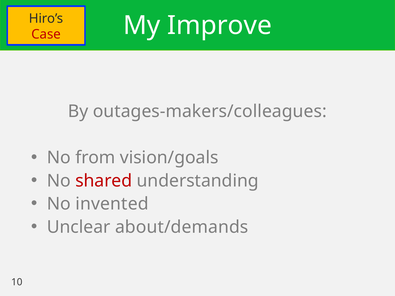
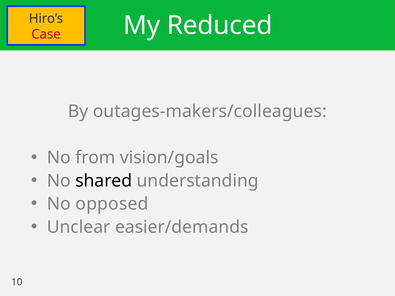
Improve: Improve -> Reduced (220, 25)
shared colour: red -> black (104, 181)
invented: invented -> opposed (112, 204)
about/demands: about/demands -> easier/demands (182, 227)
